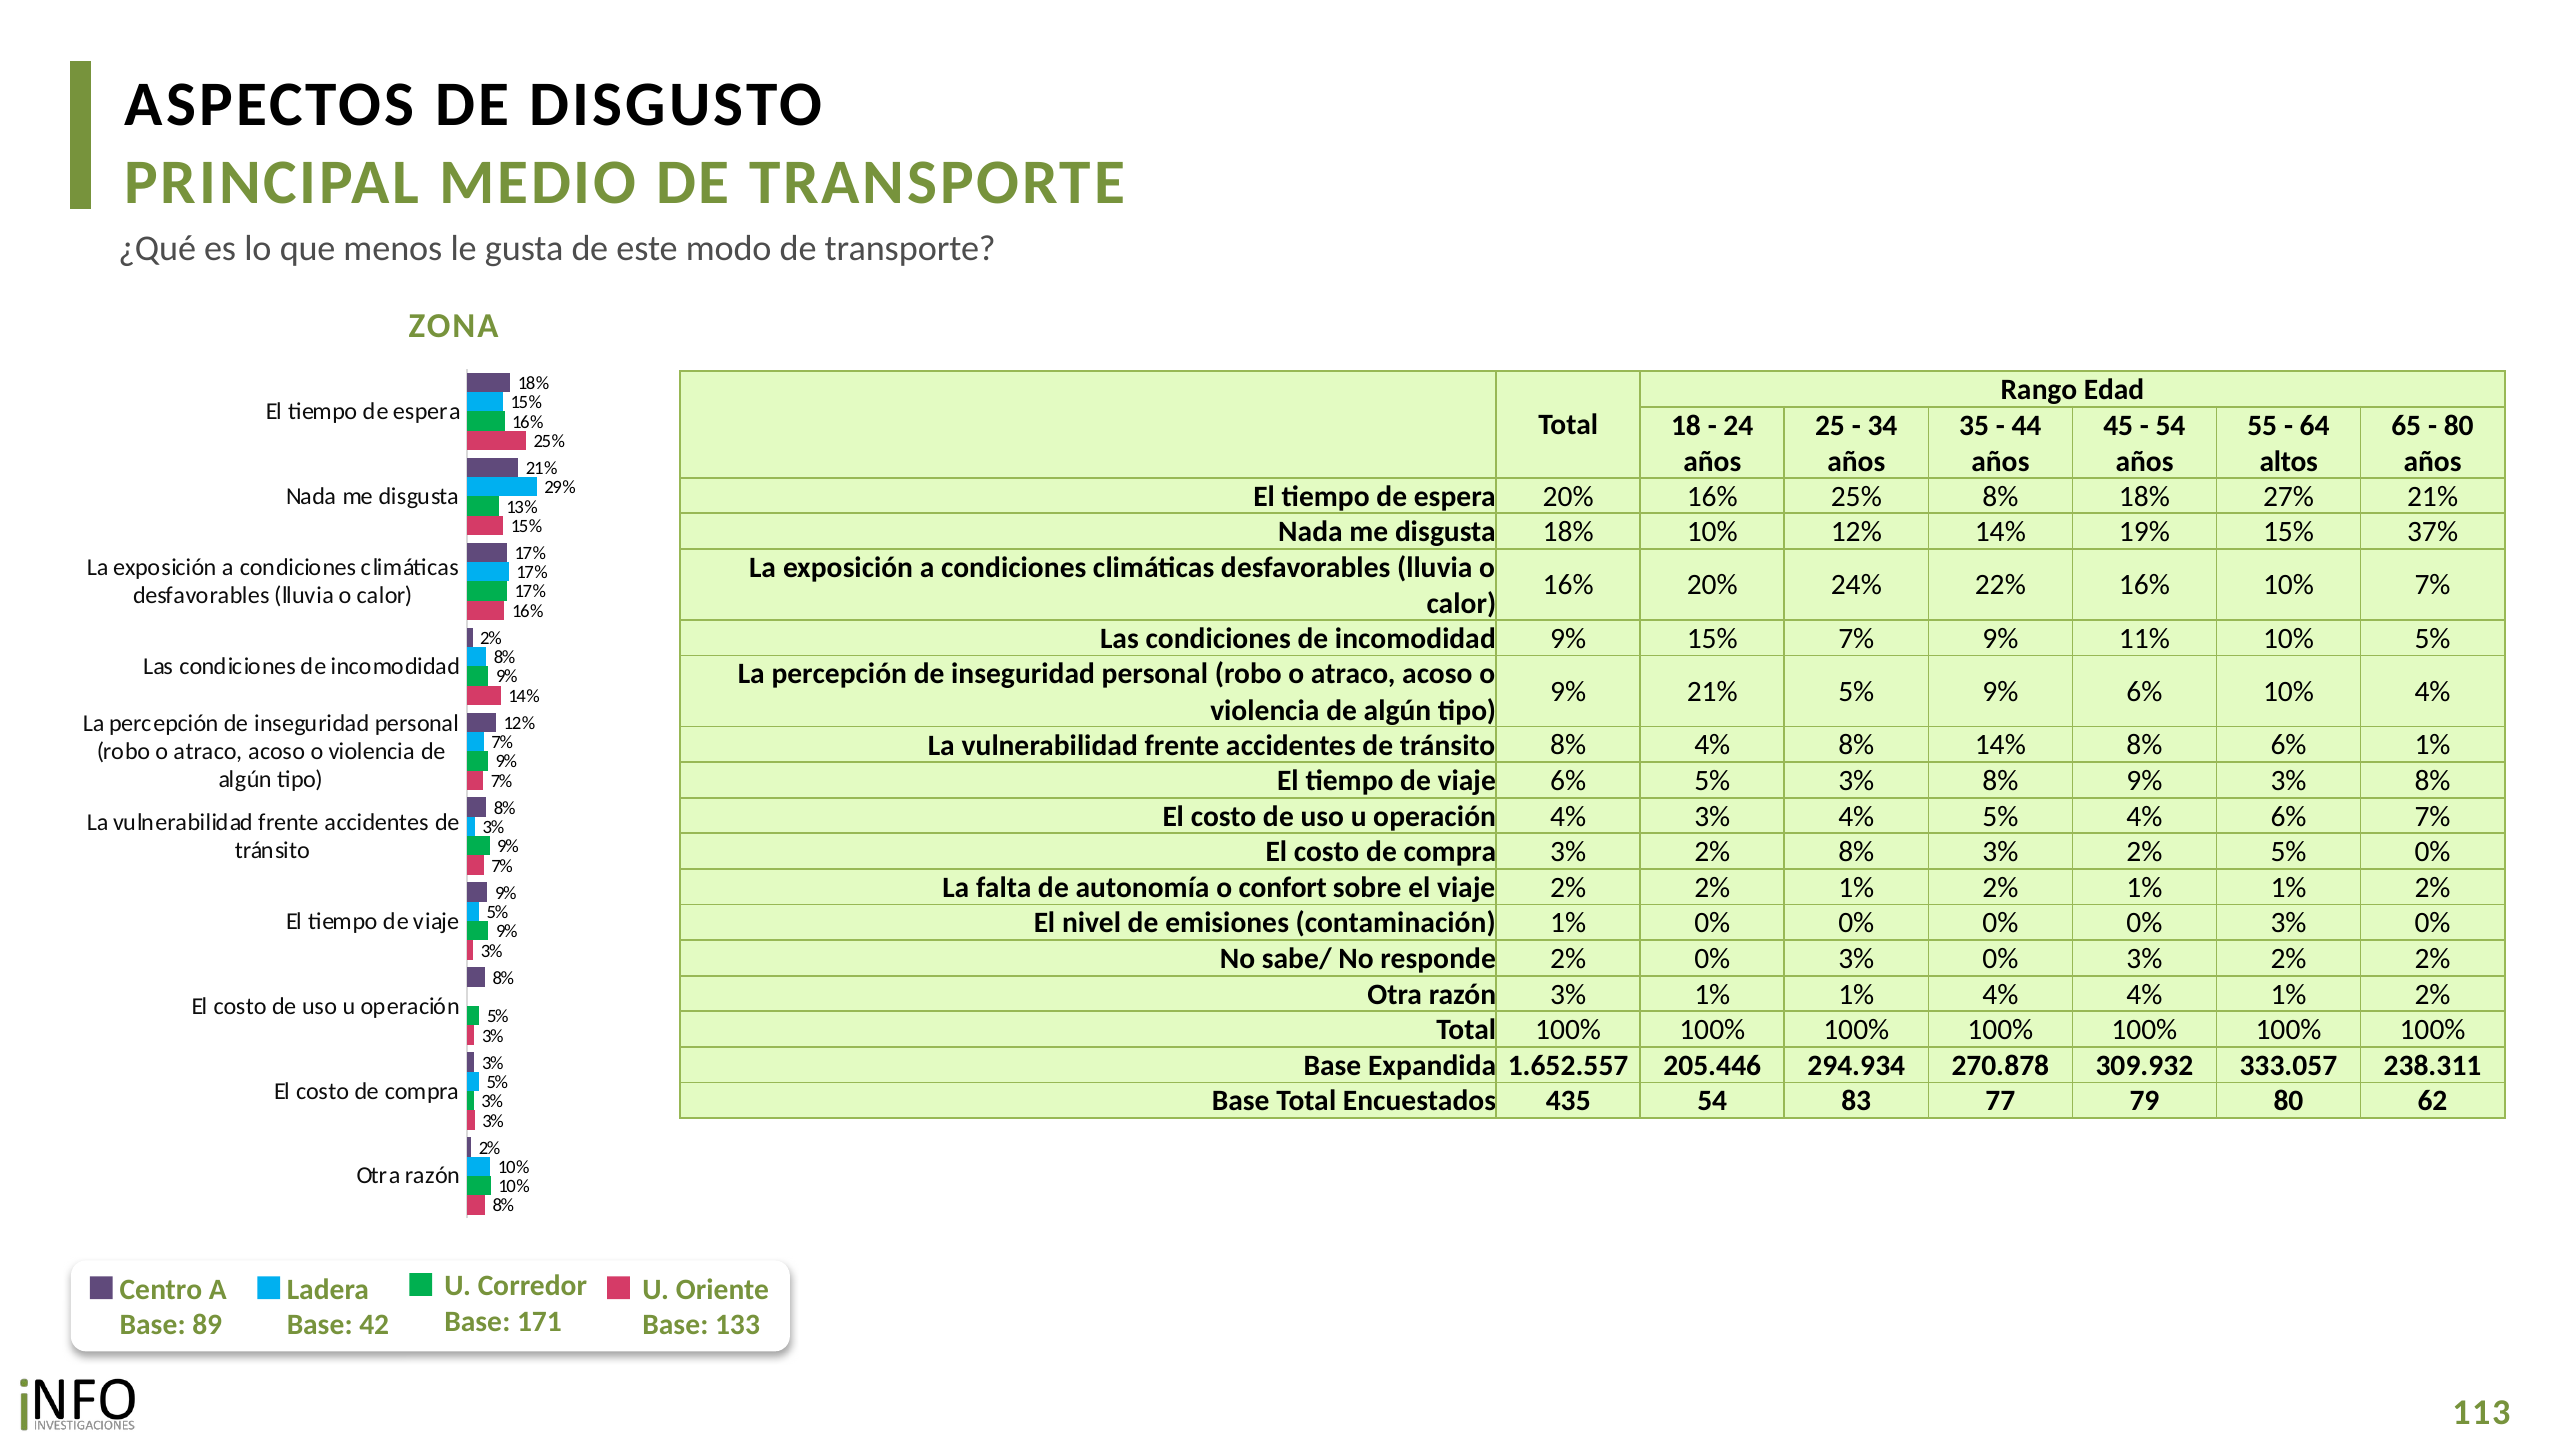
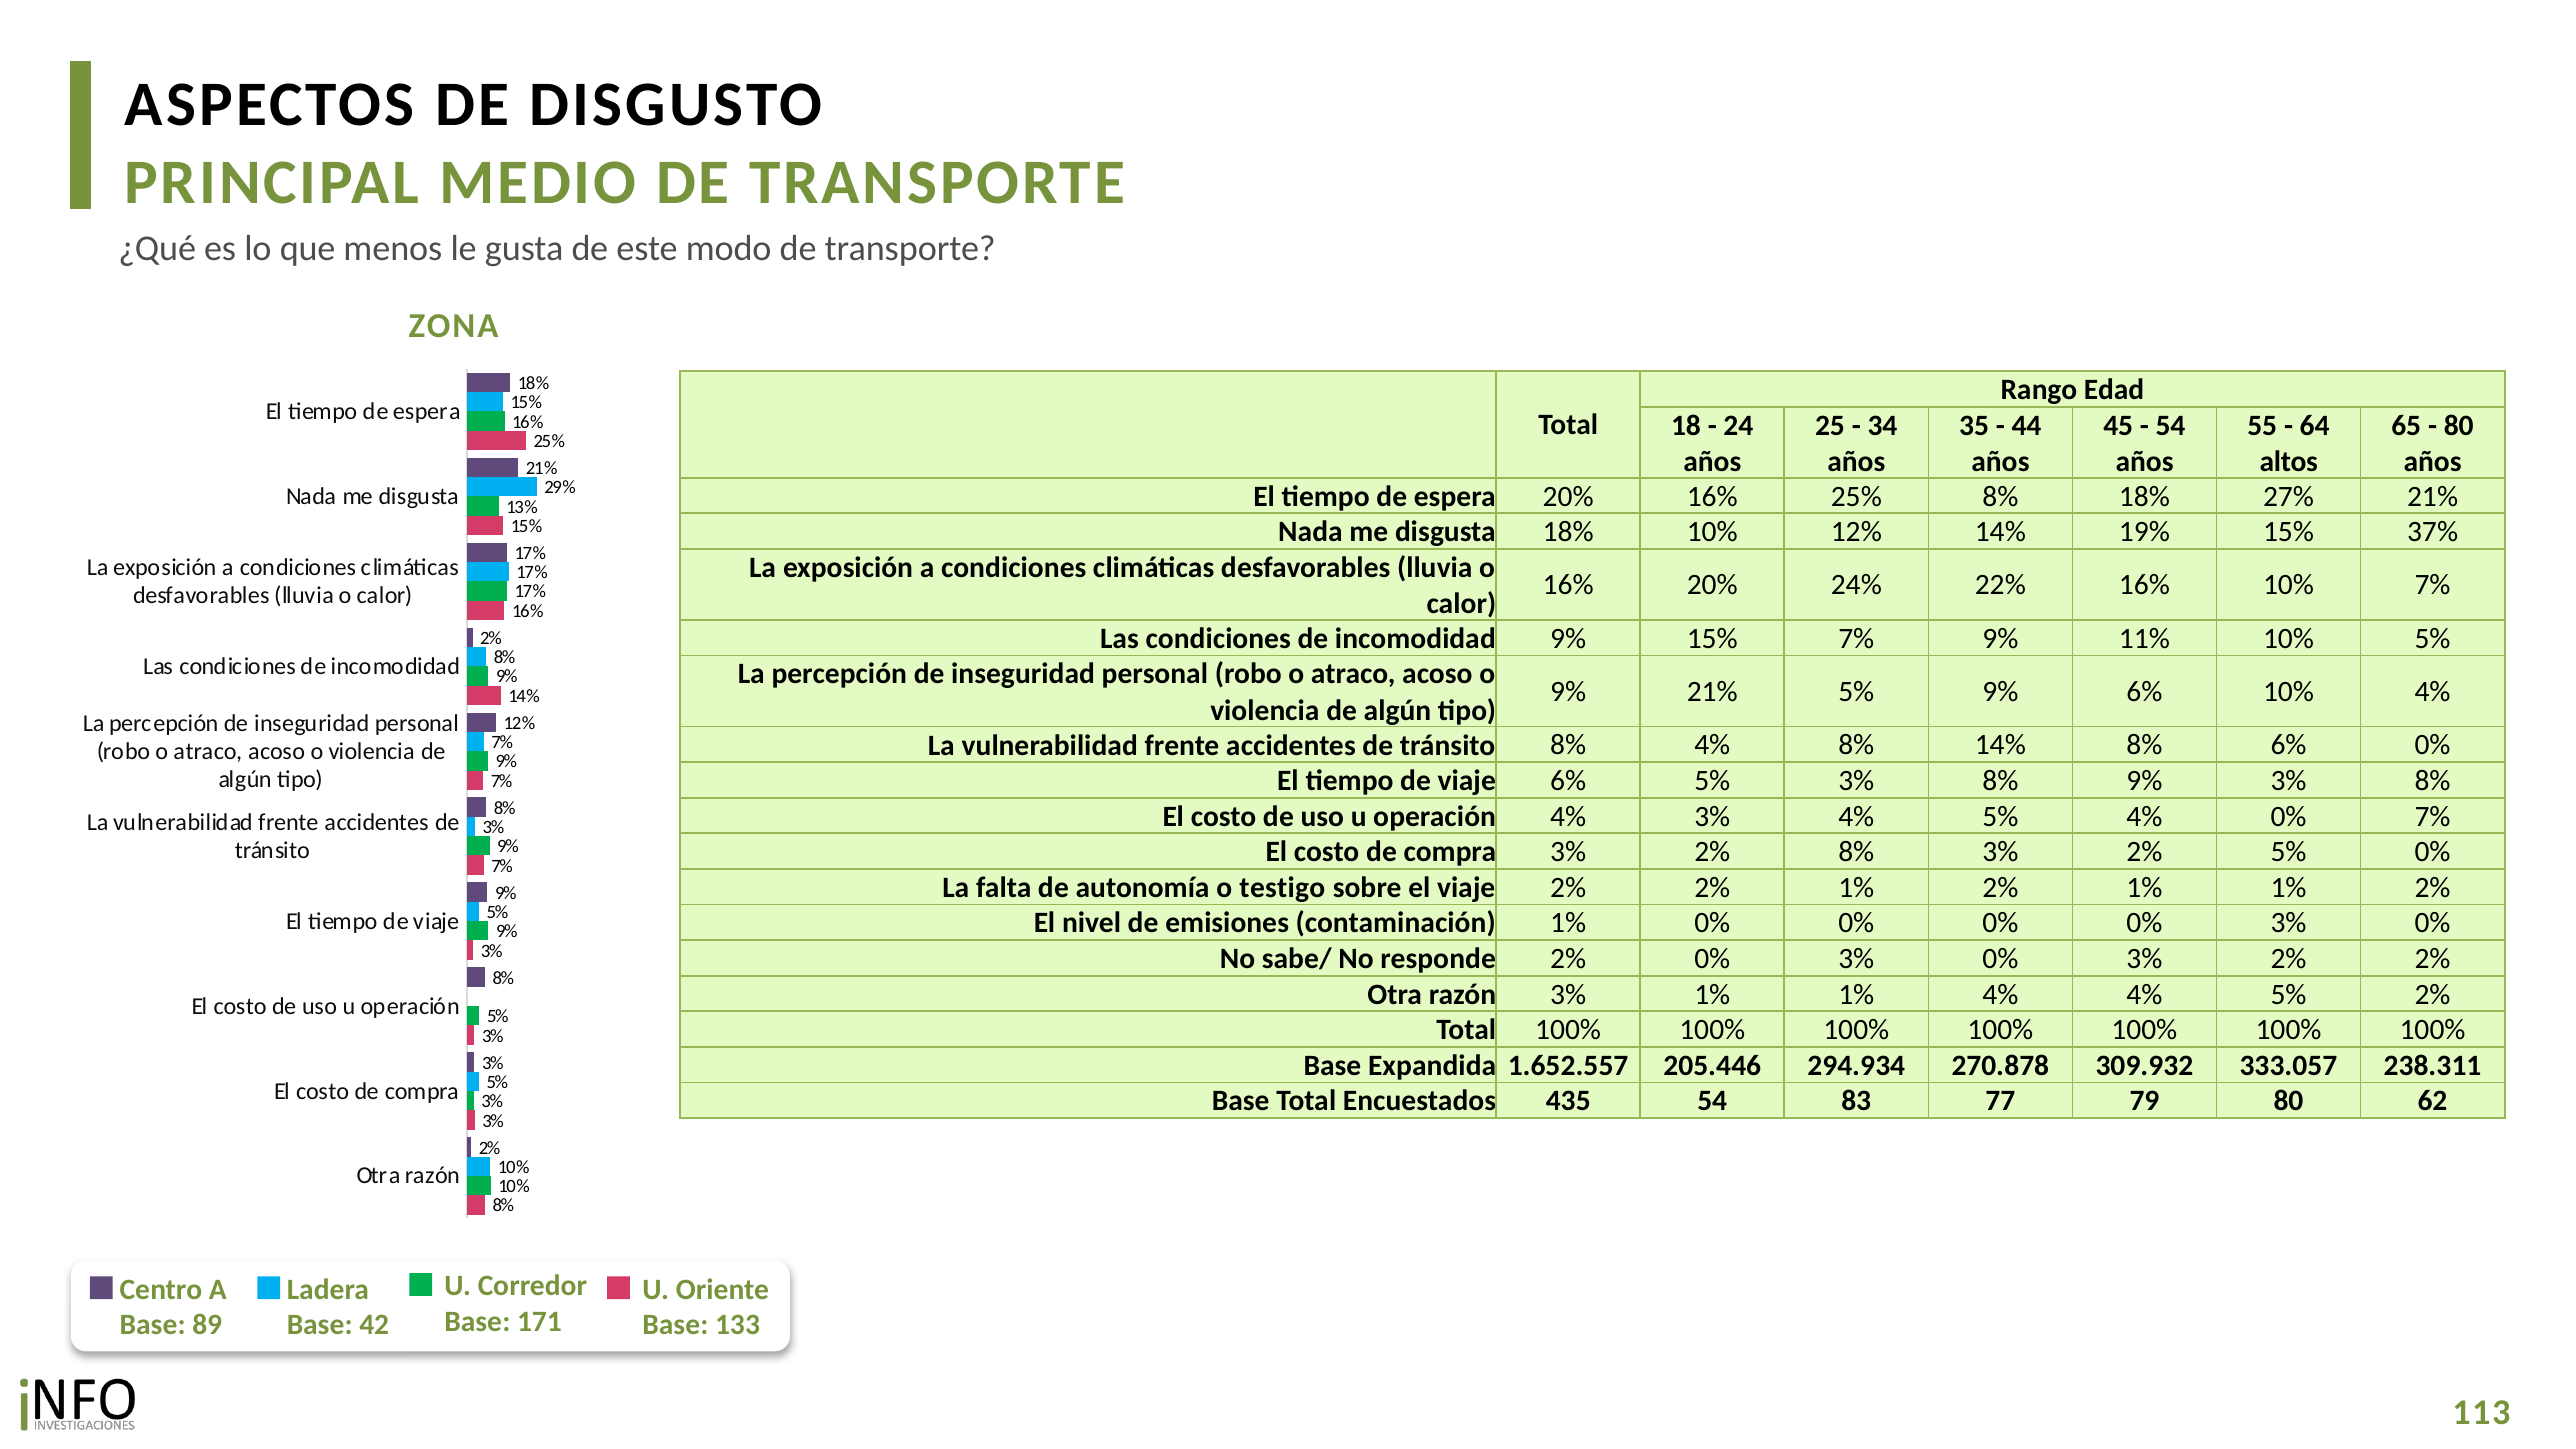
6% 1%: 1% -> 0% (2433, 745)
4% 6%: 6% -> 0% (2289, 816)
confort: confort -> testigo (1282, 888)
4% 4% 1%: 1% -> 5% (2289, 994)
